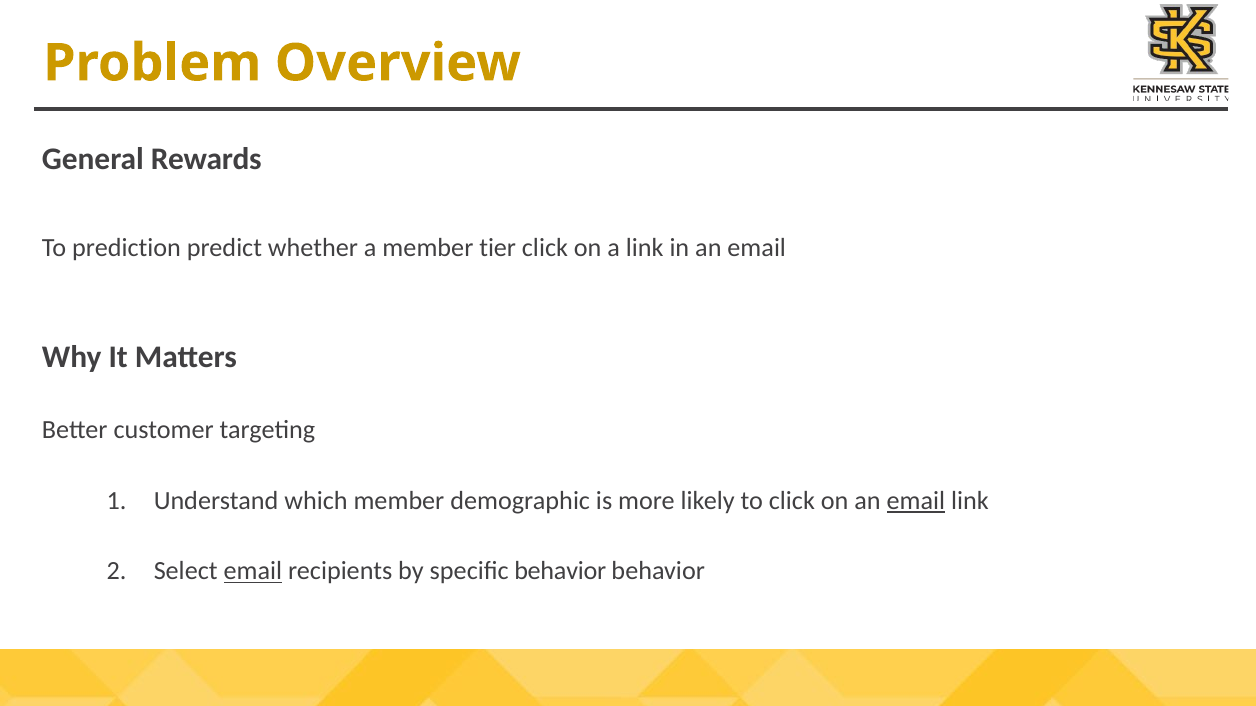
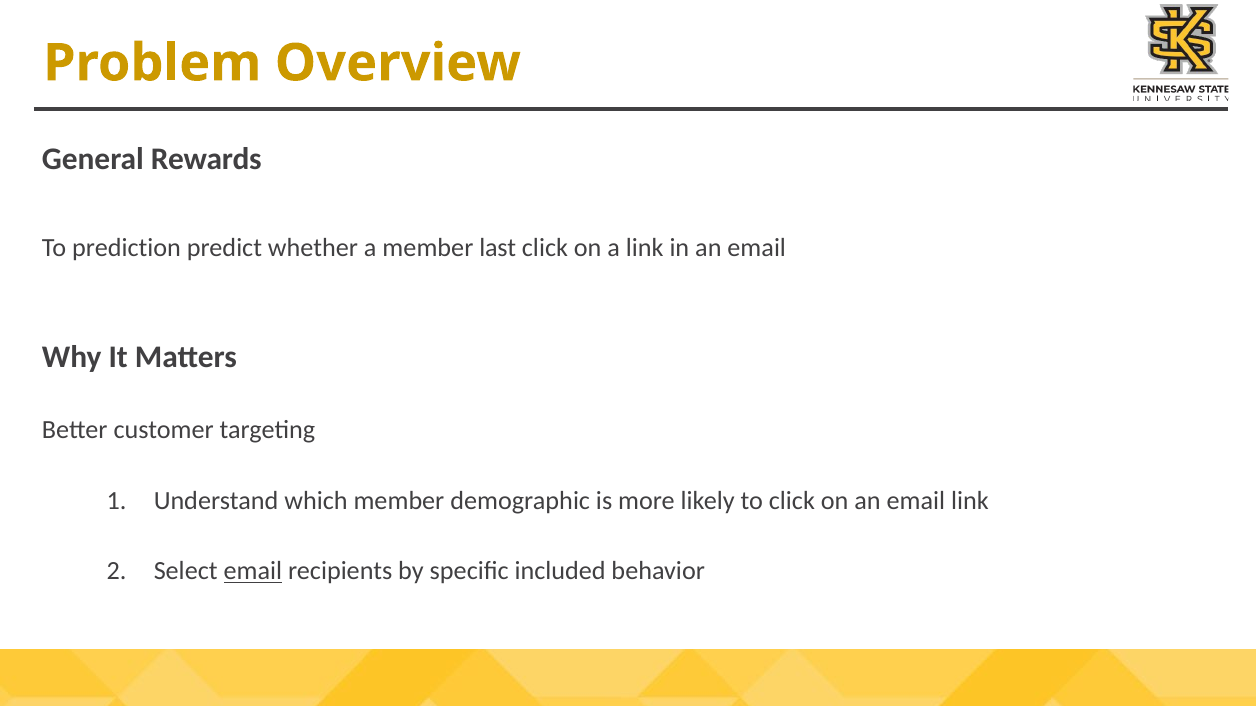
tier: tier -> last (498, 248)
email underline: present -> none (916, 501)
specific behavior: behavior -> included (560, 572)
